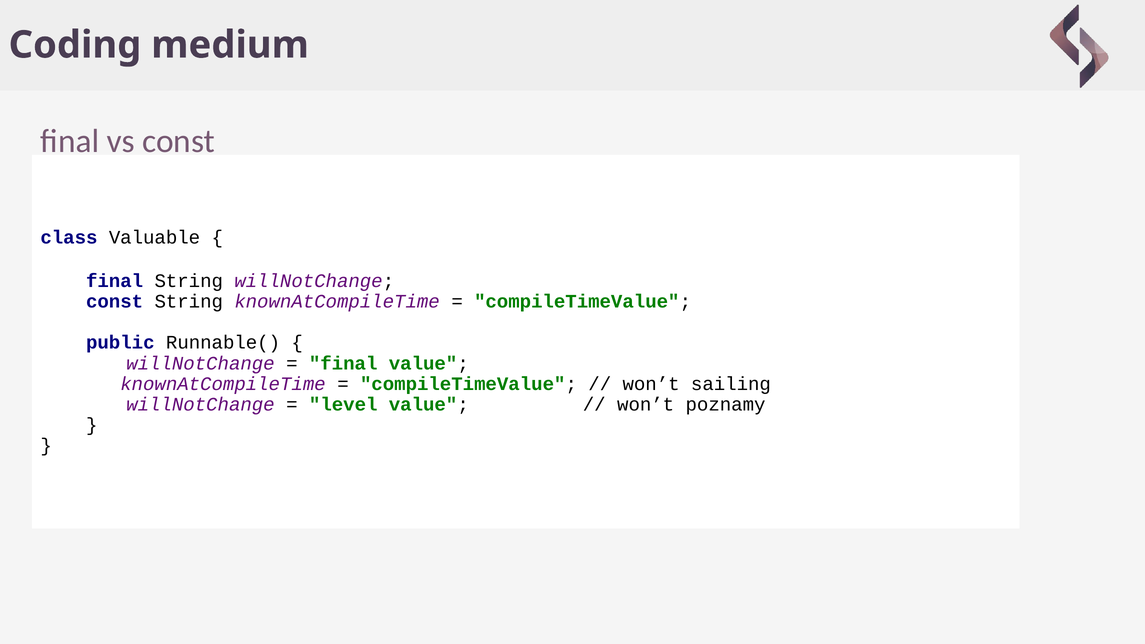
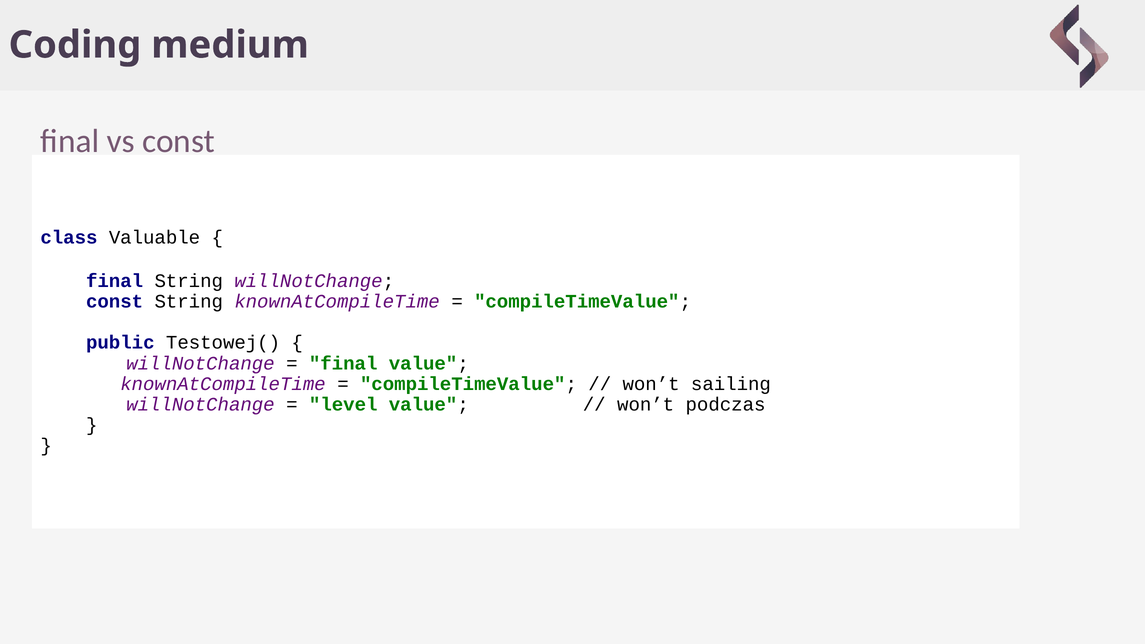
Runnable(: Runnable( -> Testowej( (223, 343)
poznamy: poznamy -> podczas (726, 404)
